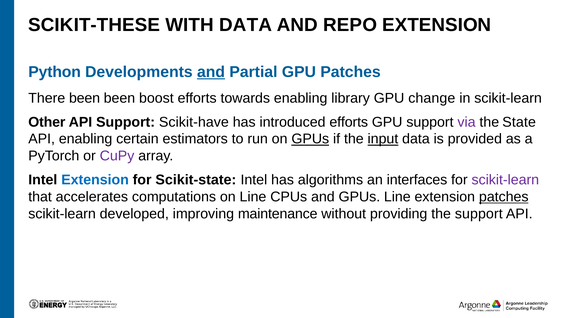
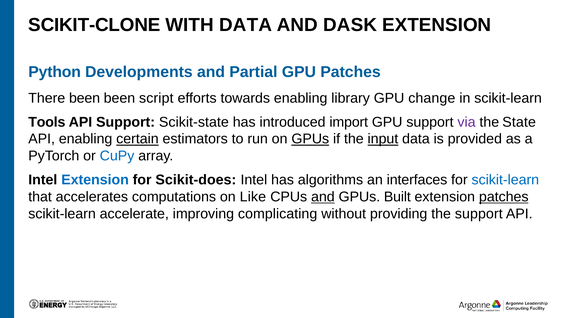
SCIKIT-THESE: SCIKIT-THESE -> SCIKIT-CLONE (94, 25)
REPO: REPO -> DASK (350, 25)
and underline: present -> none (211, 72)
boost: boost -> script (156, 98)
Other: Other -> Tools (47, 122)
Scikit-have: Scikit-have -> Scikit-state (194, 122)
introduced efforts: efforts -> import (349, 122)
certain underline: none -> present (137, 139)
CuPy colour: purple -> blue (117, 156)
Scikit-state: Scikit-state -> Scikit-does (196, 180)
scikit-learn colour: purple -> blue (505, 180)
on Line: Line -> Like (253, 197)
and underline: none -> present (323, 197)
GPUs Line: Line -> Built (397, 197)
developed: developed -> accelerate (134, 214)
maintenance: maintenance -> complicating (278, 214)
